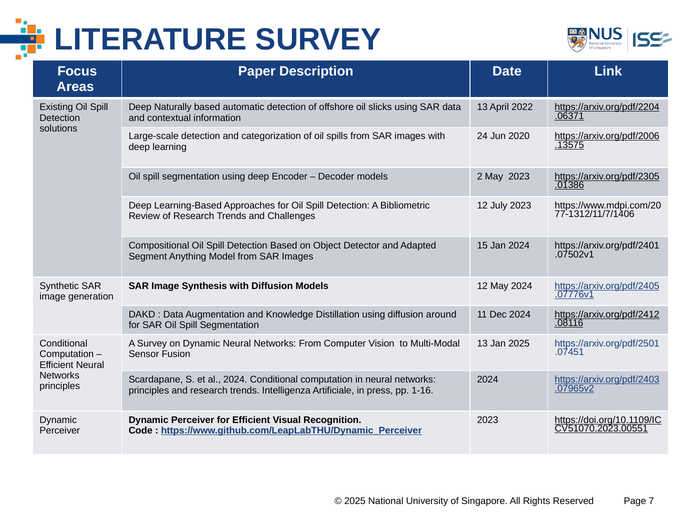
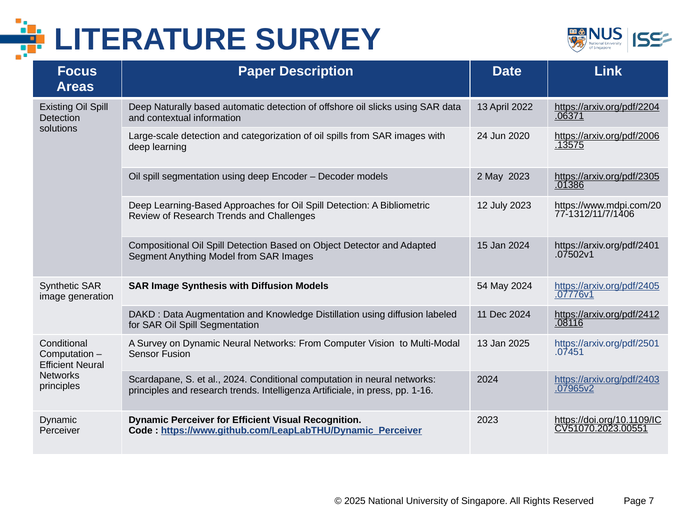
Models 12: 12 -> 54 (482, 286)
around: around -> labeled (441, 314)
